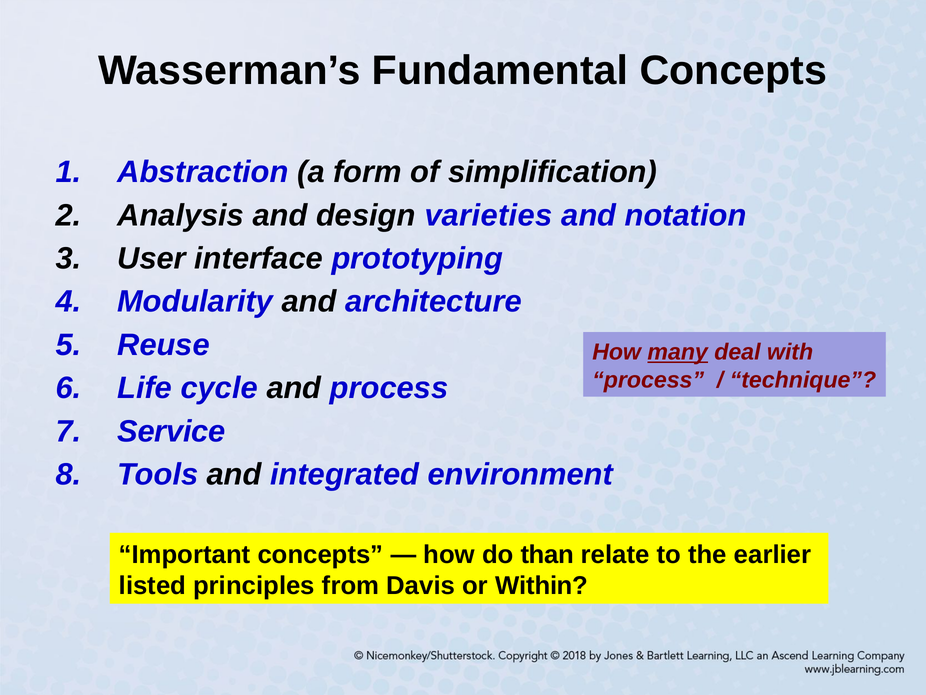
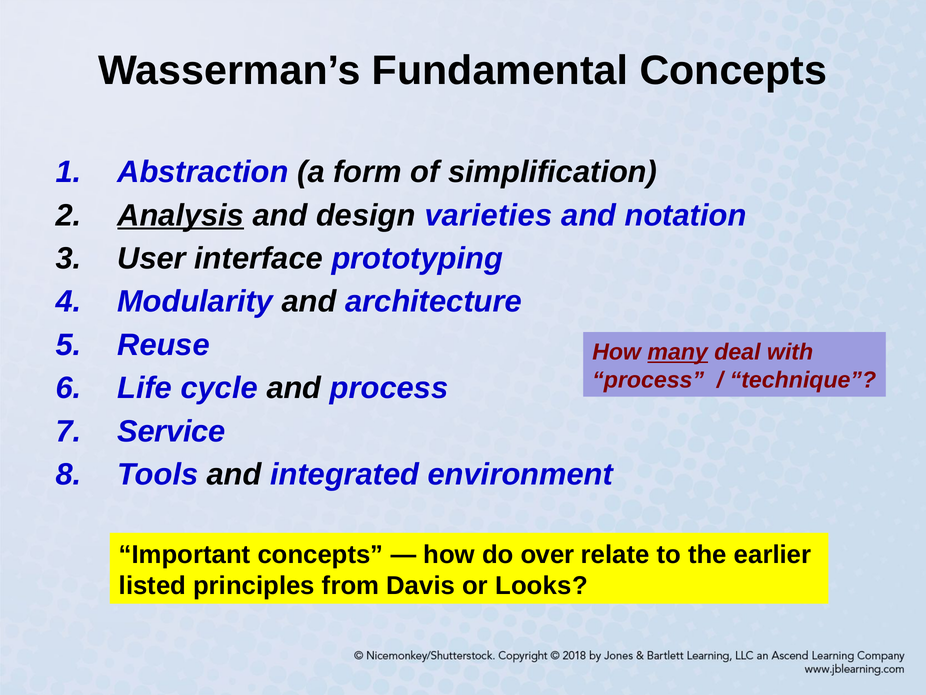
Analysis underline: none -> present (181, 215)
than: than -> over (547, 554)
Within: Within -> Looks (541, 585)
